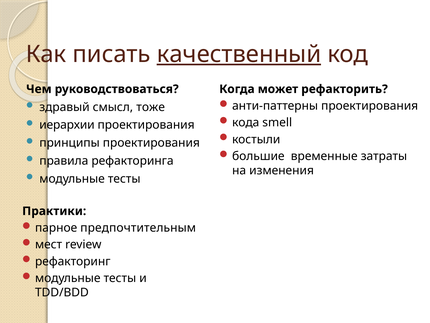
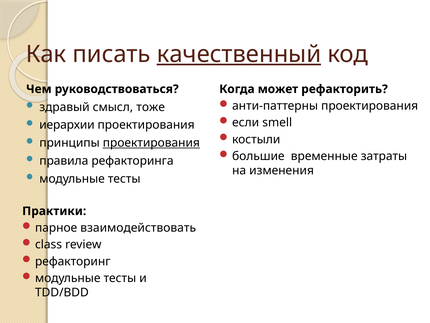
кода: кода -> если (246, 122)
проектирования underline: none -> present (151, 143)
предпочтительным: предпочтительным -> взаимодействовать (138, 228)
мест: мест -> class (49, 244)
